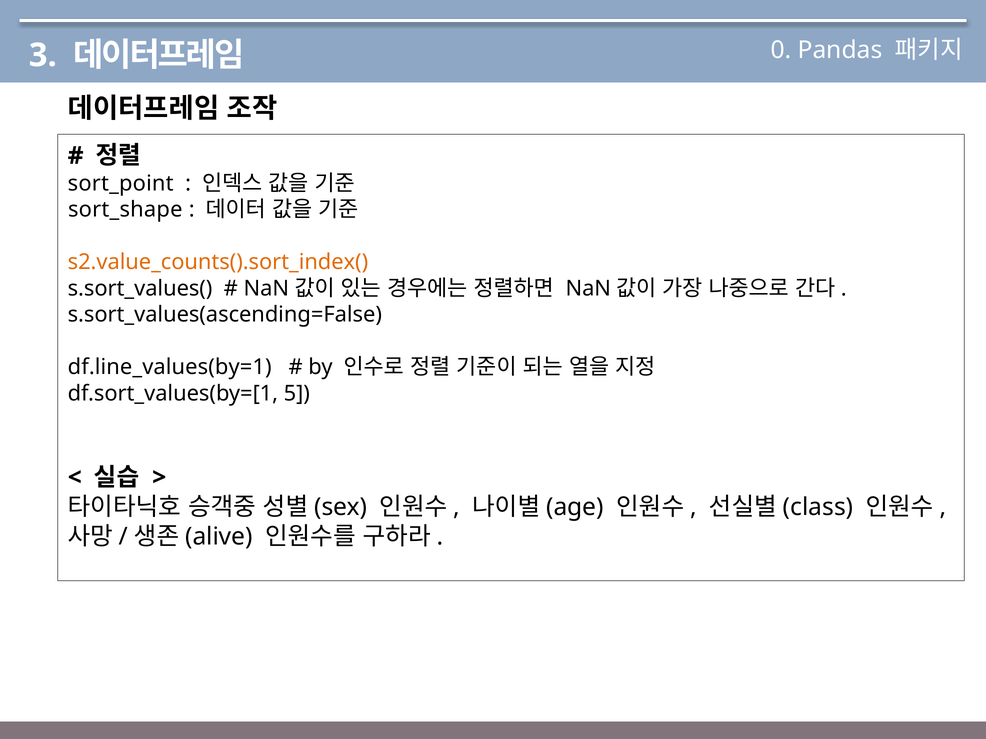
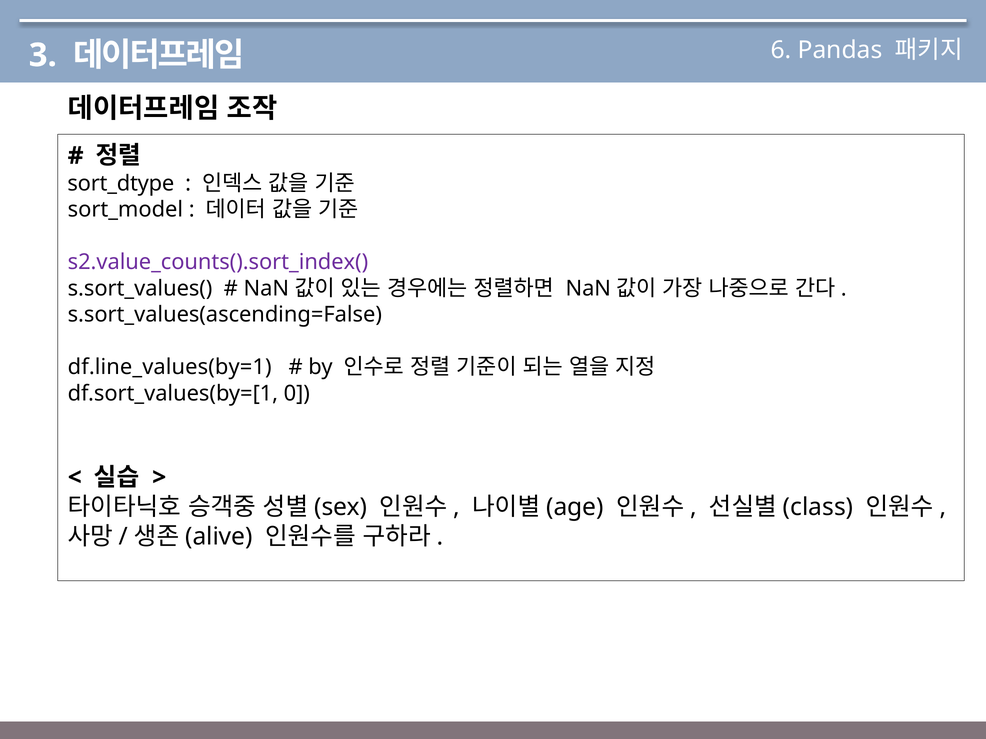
0: 0 -> 6 (781, 50)
sort_point: sort_point -> sort_dtype (121, 183)
sort_shape: sort_shape -> sort_model (125, 210)
s2.value_counts().sort_index( colour: orange -> purple (218, 262)
5: 5 -> 0 (297, 394)
